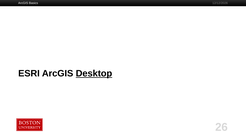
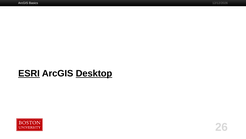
ESRI underline: none -> present (29, 73)
